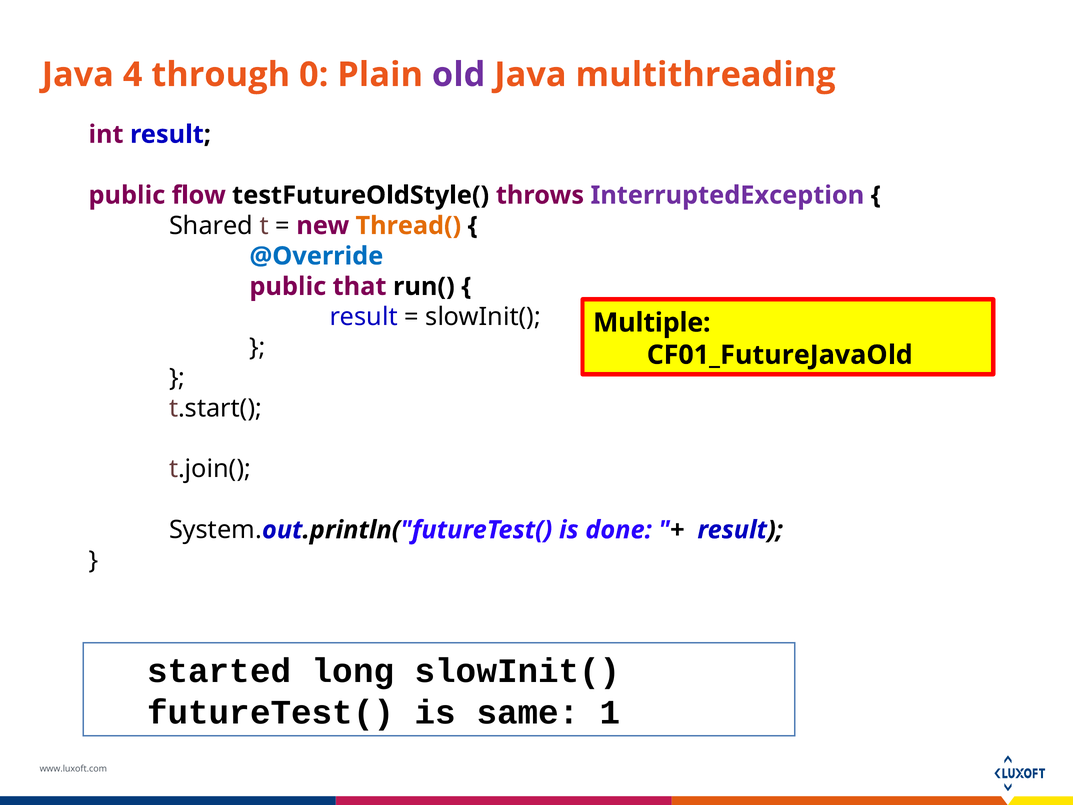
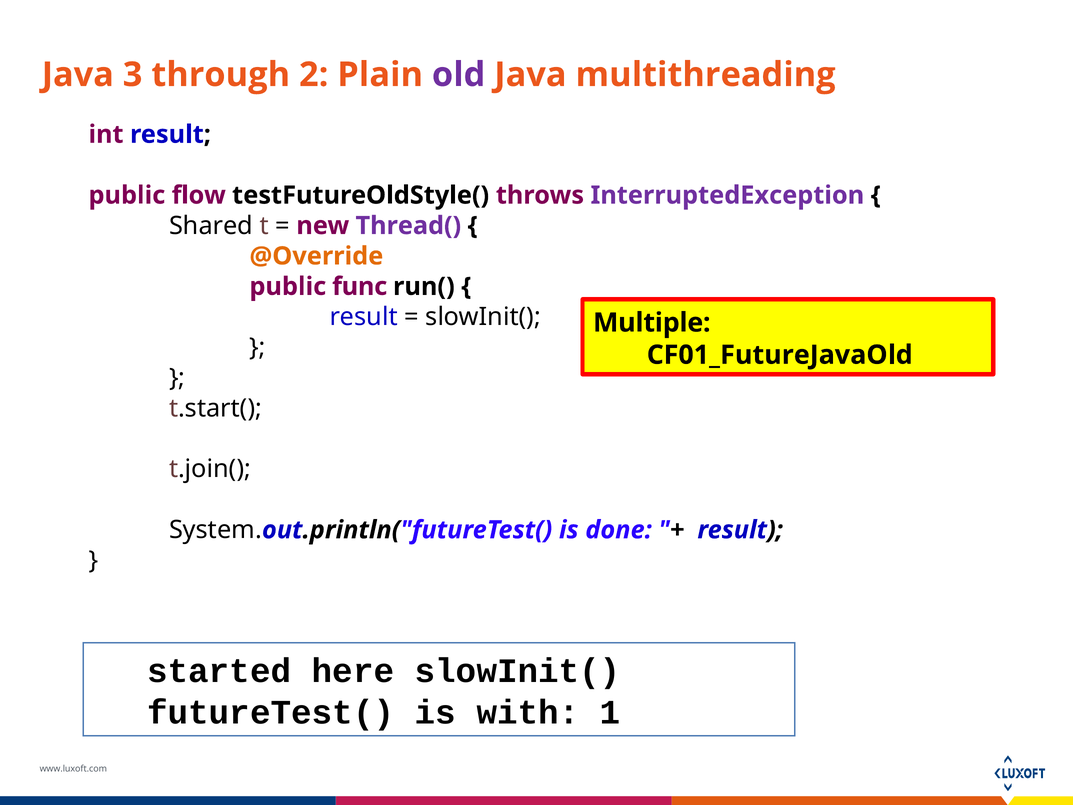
4: 4 -> 3 (133, 75)
0: 0 -> 2 (314, 75)
Thread( colour: orange -> purple (408, 226)
@Override colour: blue -> orange (316, 256)
that: that -> func (360, 286)
long: long -> here (353, 671)
same: same -> with (528, 712)
